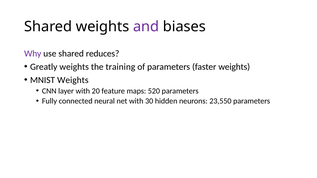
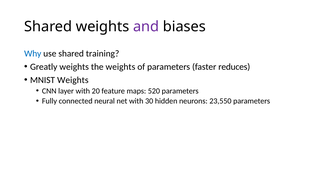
Why colour: purple -> blue (33, 54)
reduces: reduces -> training (103, 54)
the training: training -> weights (120, 67)
faster weights: weights -> reduces (234, 67)
